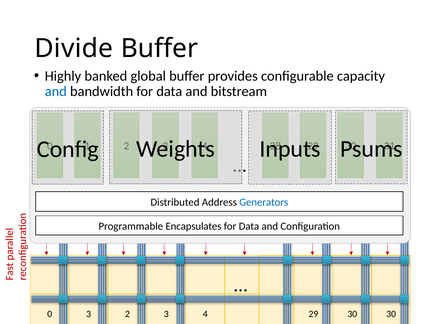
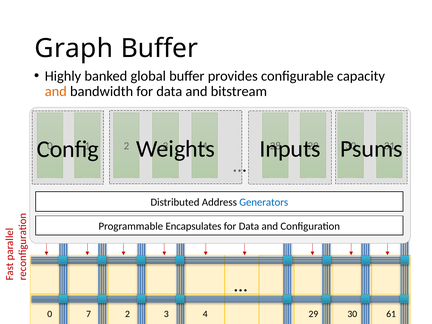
Divide: Divide -> Graph (74, 48)
and colour: blue -> orange (56, 92)
0 3: 3 -> 7 (89, 314)
30 30: 30 -> 61 (391, 314)
